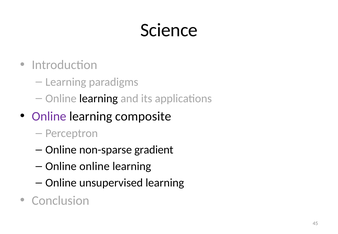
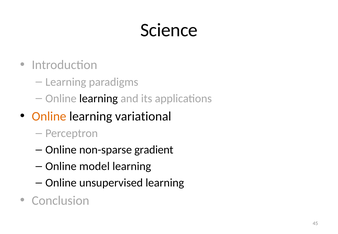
Online colour: purple -> orange (49, 116)
composite: composite -> variational (143, 116)
Online online: online -> model (94, 166)
